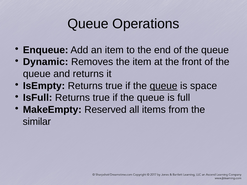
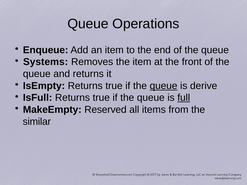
Dynamic: Dynamic -> Systems (46, 62)
space: space -> derive (204, 86)
full underline: none -> present (184, 98)
